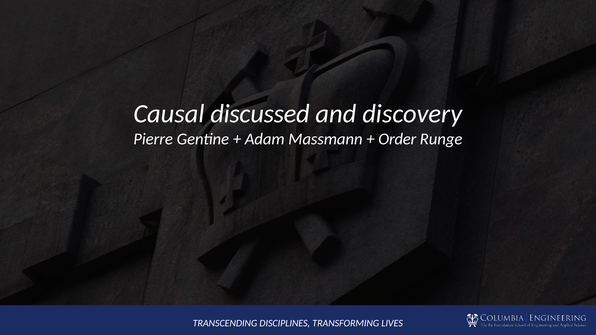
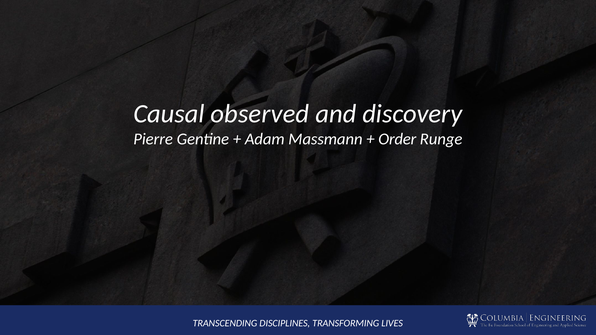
discussed: discussed -> observed (260, 114)
